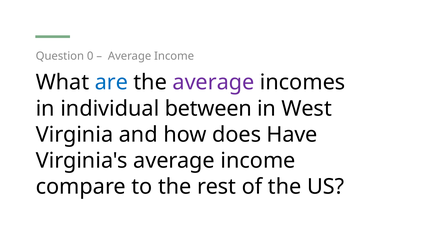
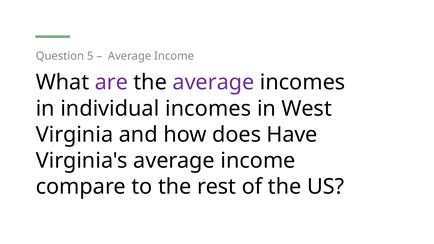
0: 0 -> 5 (90, 56)
are colour: blue -> purple (111, 83)
individual between: between -> incomes (208, 109)
